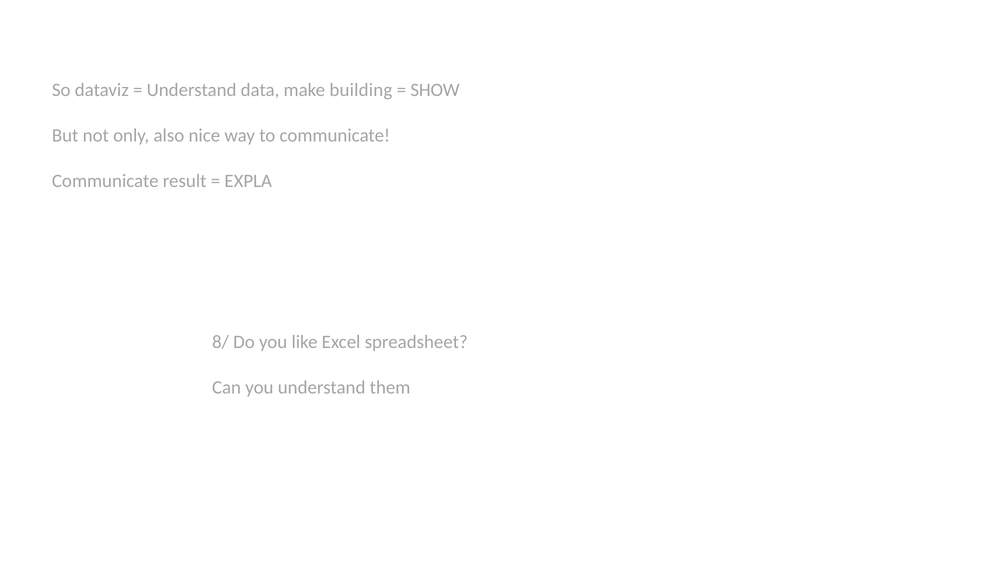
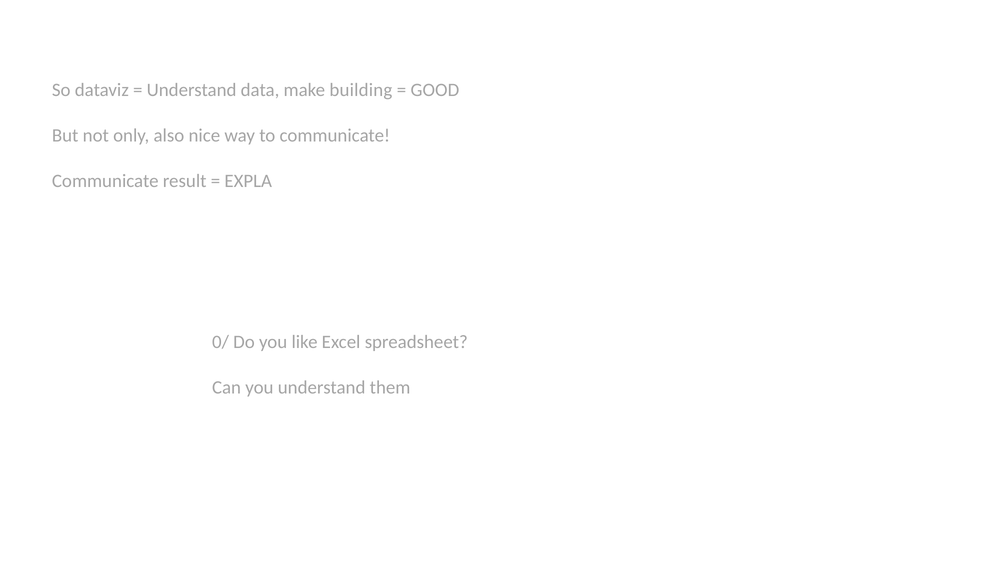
SHOW: SHOW -> GOOD (435, 90)
8/: 8/ -> 0/ (221, 342)
